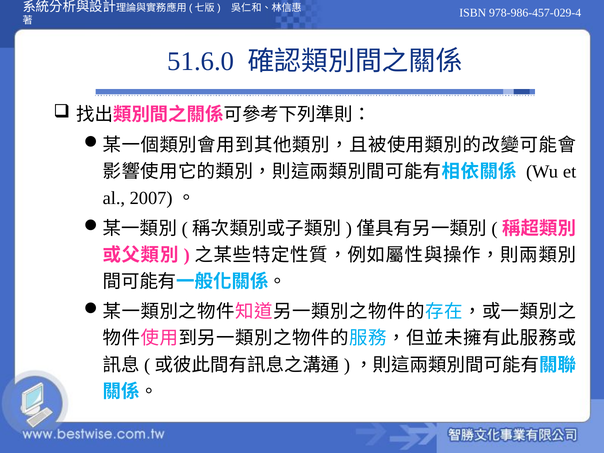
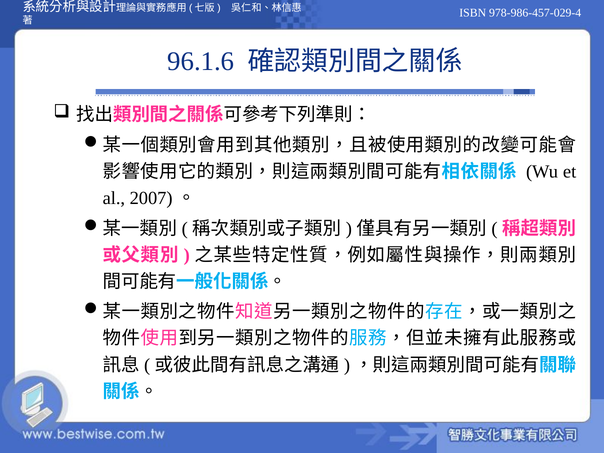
51.6.0: 51.6.0 -> 96.1.6 (201, 61)
